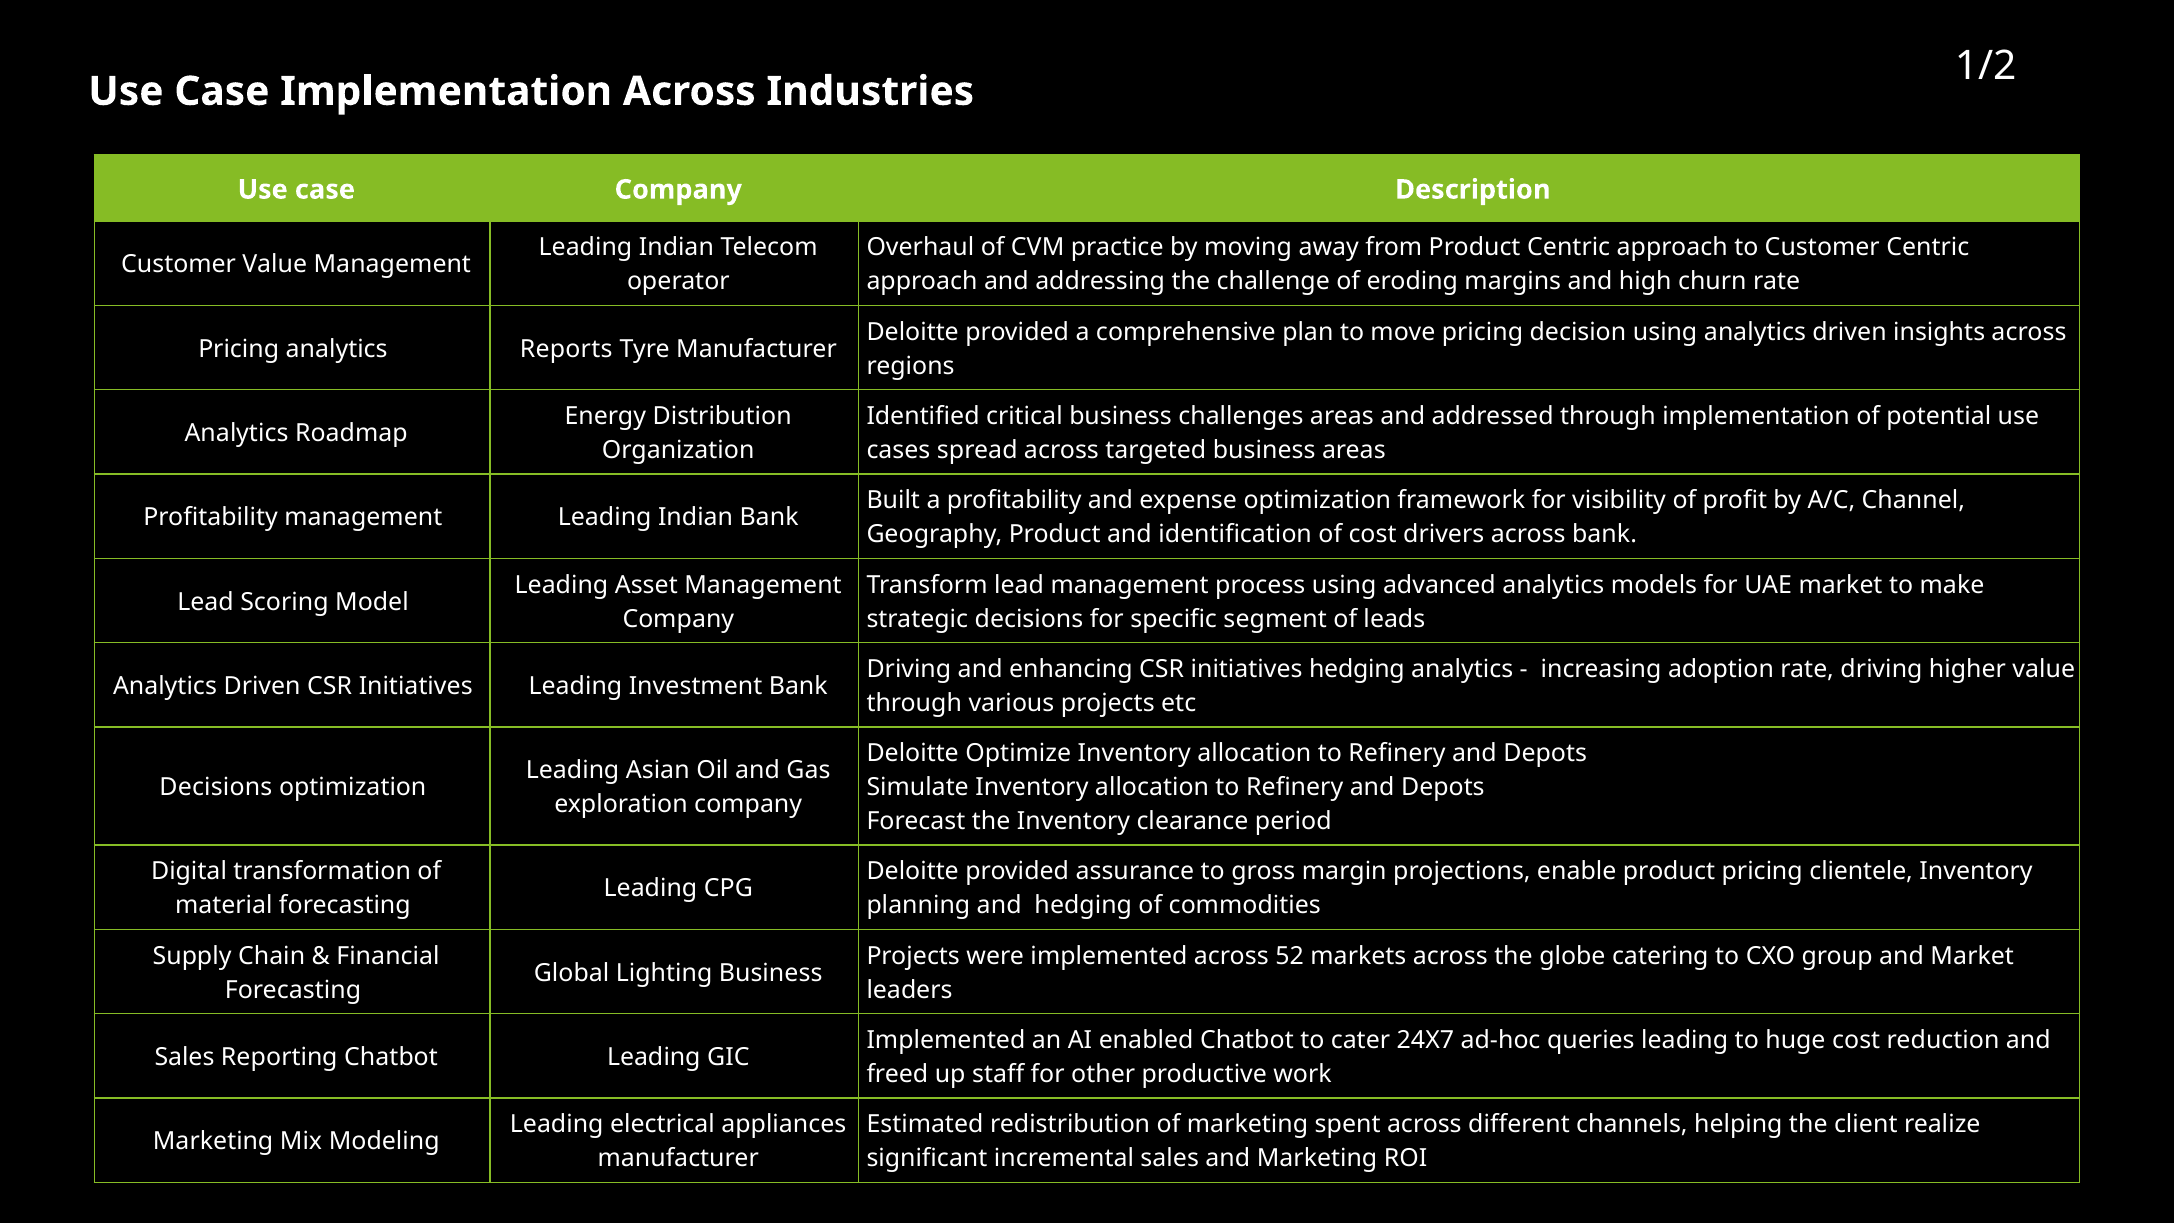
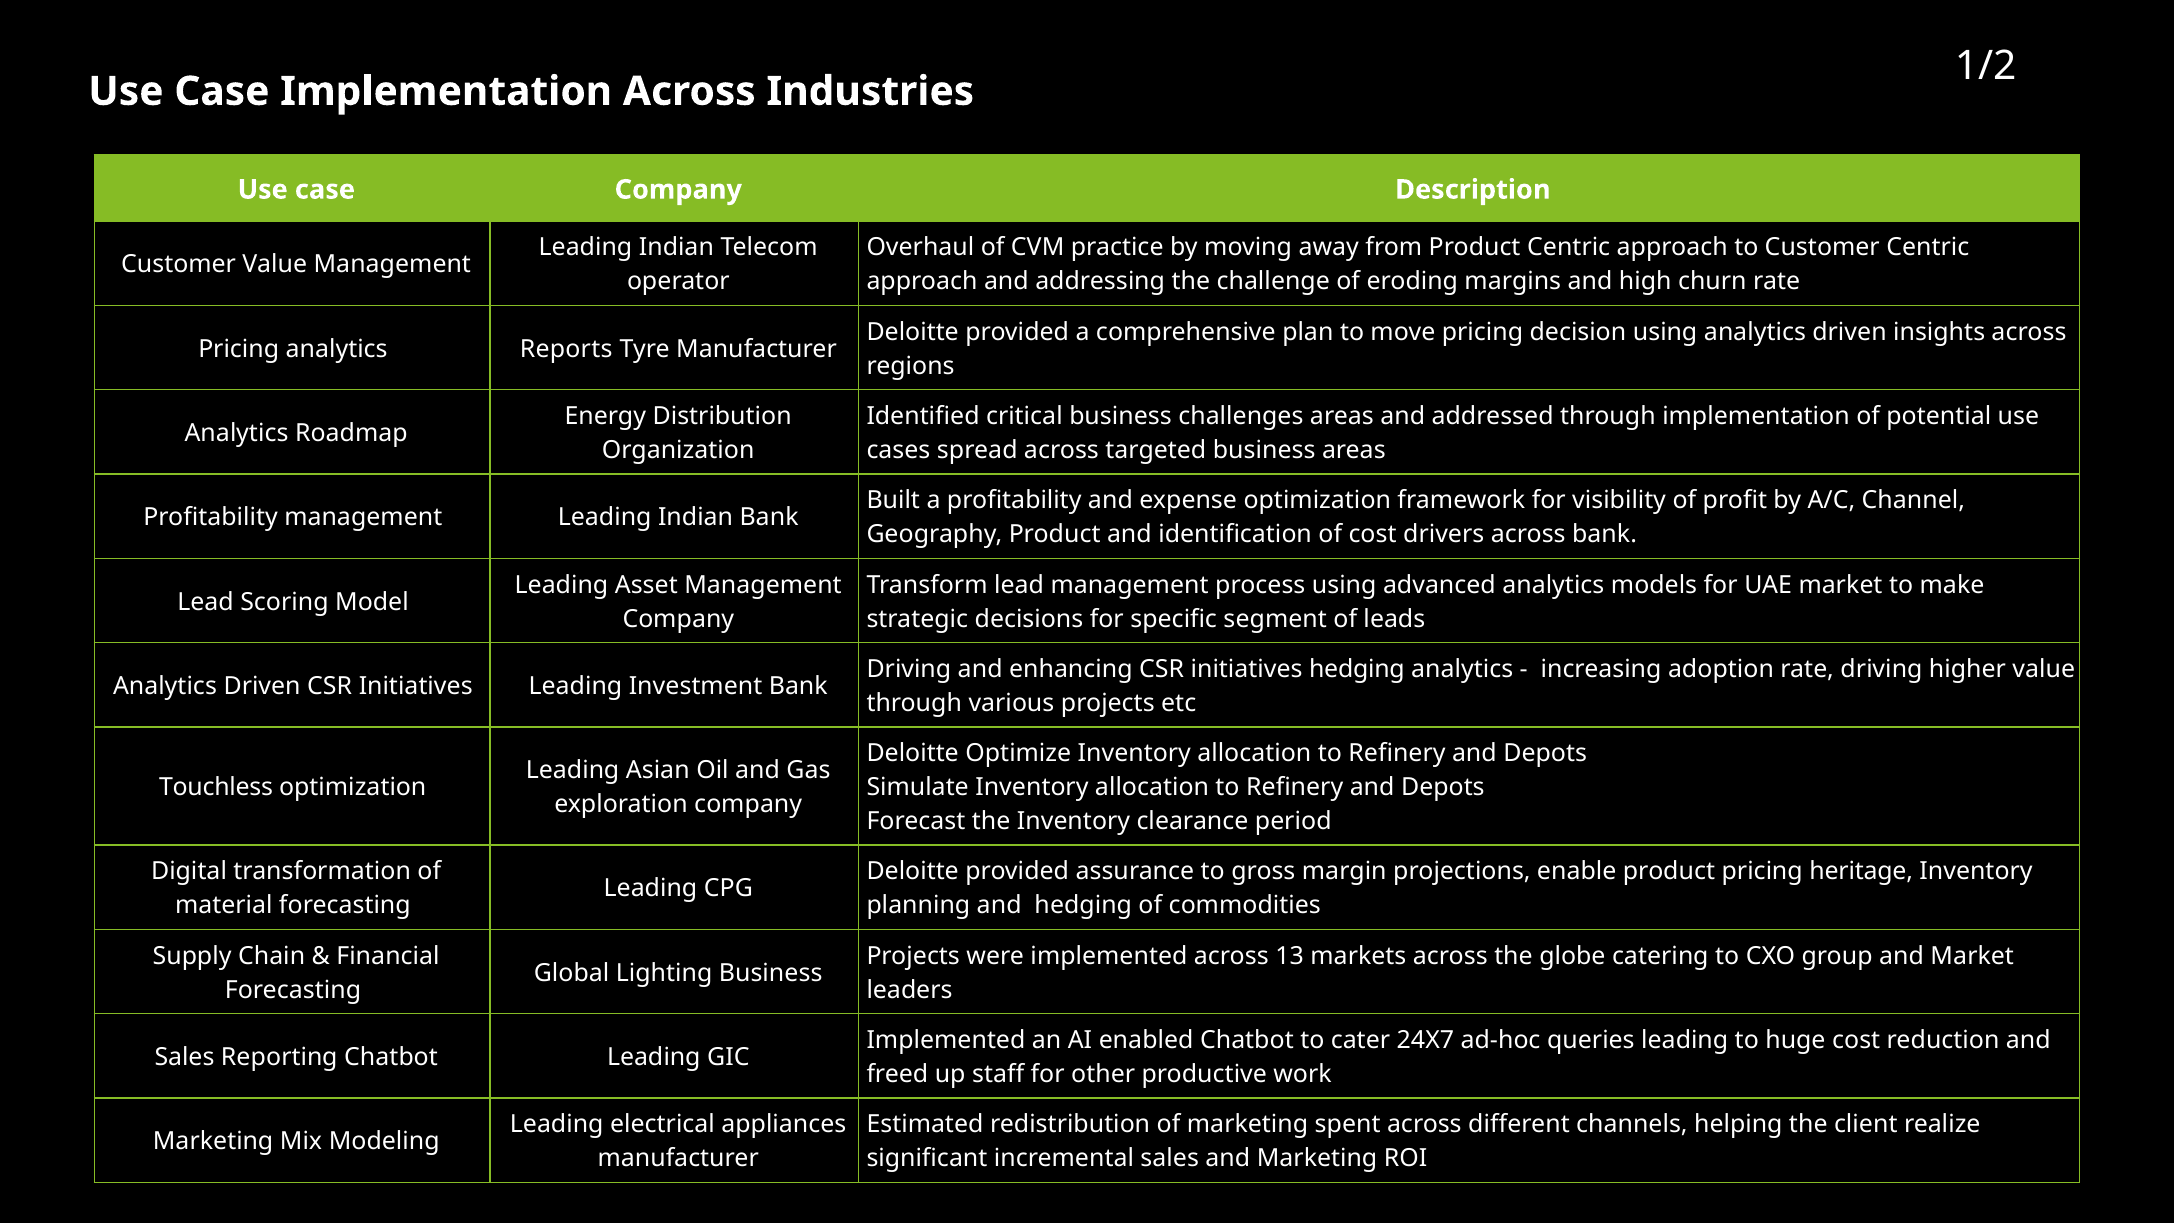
Decisions: Decisions -> Touchless (216, 787)
clientele: clientele -> heritage (1861, 872)
52: 52 -> 13 (1290, 956)
